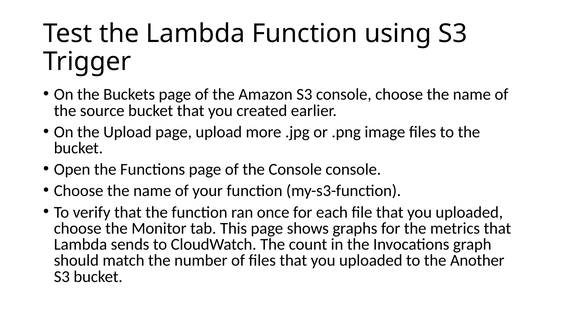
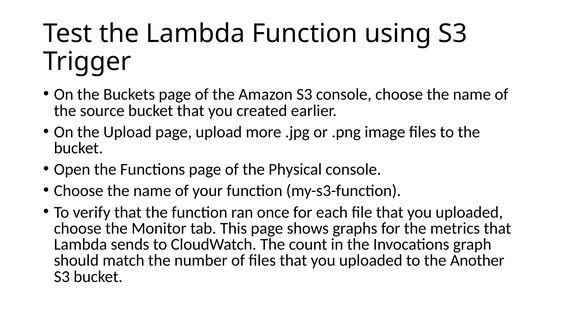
the Console: Console -> Physical (295, 169)
